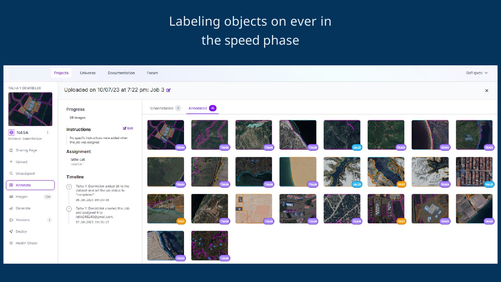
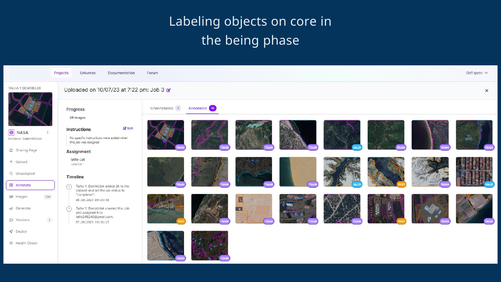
ever: ever -> core (303, 22)
speed: speed -> being (242, 41)
